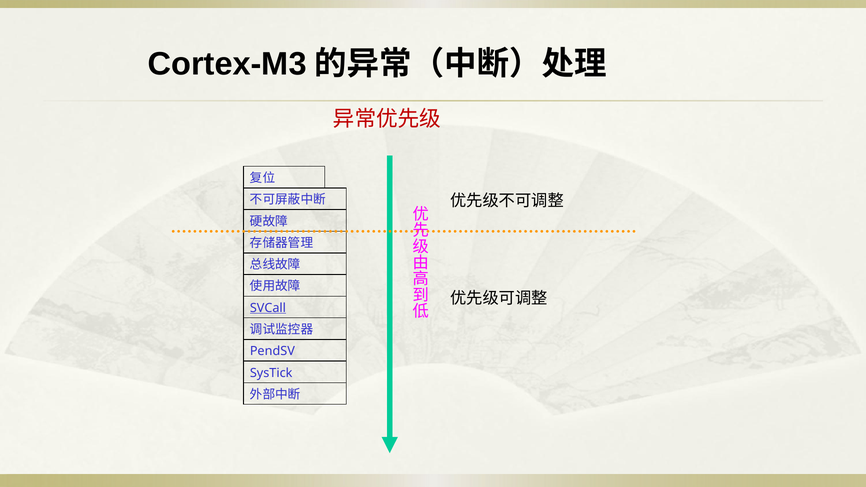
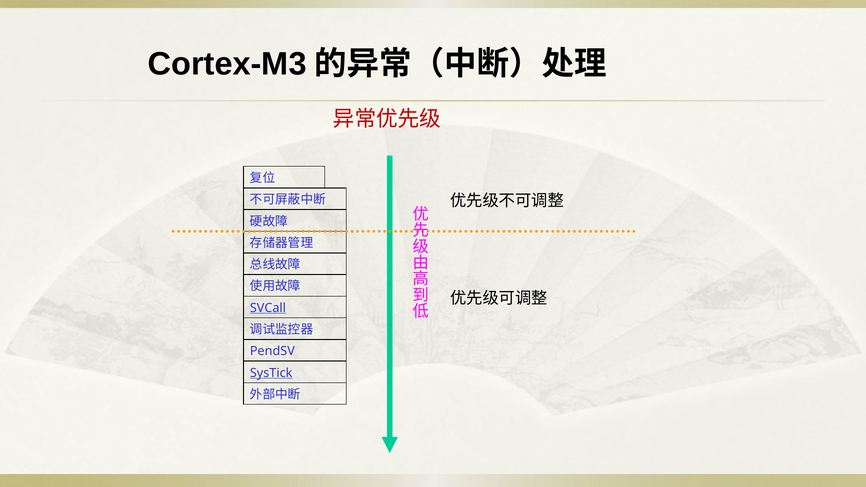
SysTick underline: none -> present (271, 373)
